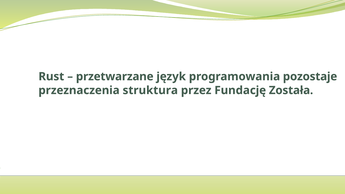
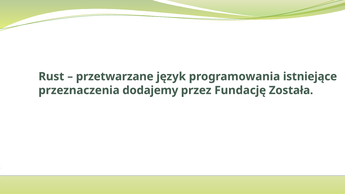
pozostaje: pozostaje -> istniejące (310, 77)
struktura: struktura -> dodajemy (150, 90)
